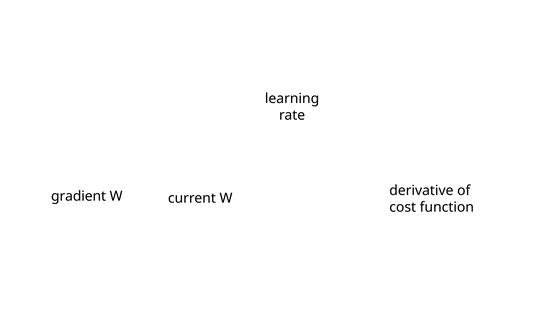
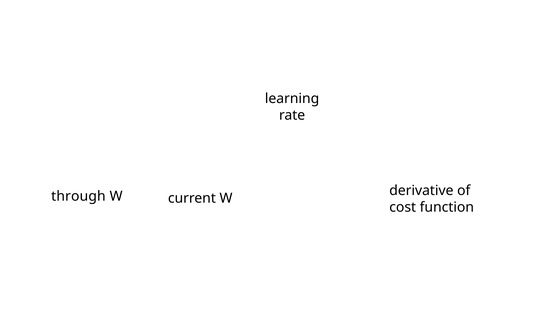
gradient: gradient -> through (78, 196)
